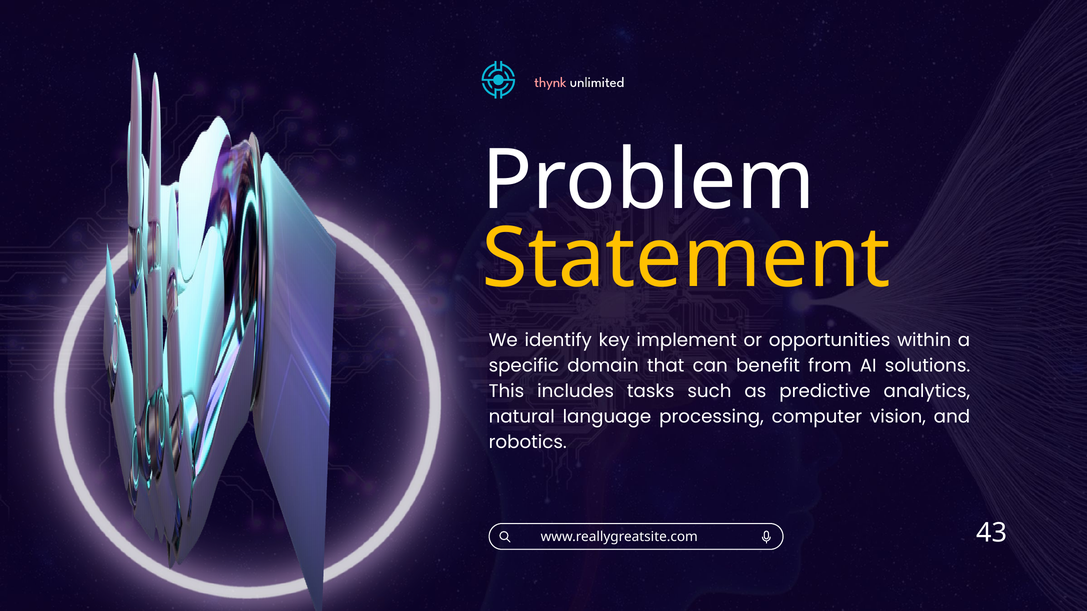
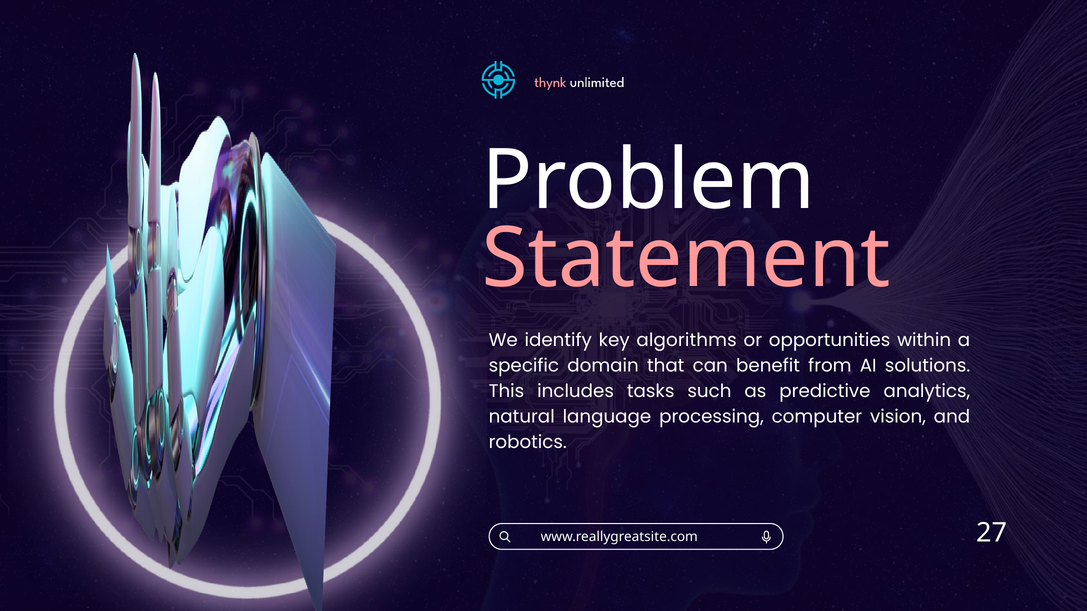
Statement colour: yellow -> pink (686, 259)
implement: implement -> algorithms (687, 340)
43: 43 -> 27 (992, 533)
